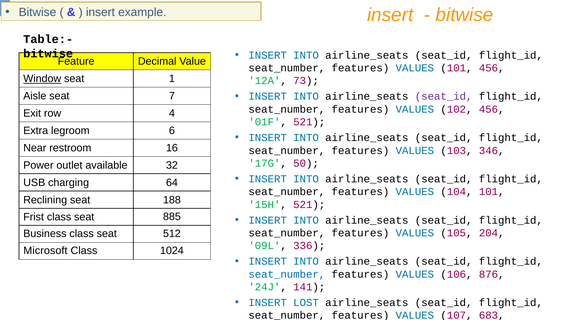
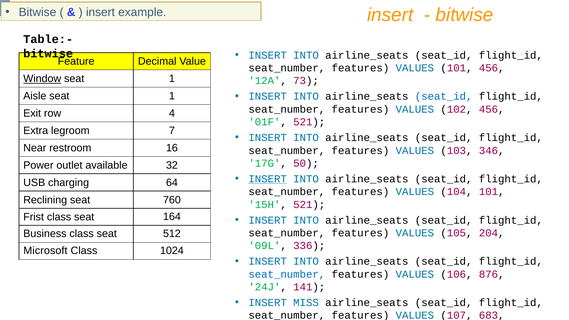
seat_id colour: purple -> blue (444, 96)
Aisle seat 7: 7 -> 1 (172, 96)
6: 6 -> 7 (172, 131)
INSERT underline: none -> present (268, 179)
188: 188 -> 760 (172, 200)
885: 885 -> 164 (172, 217)
LOST: LOST -> MISS (306, 303)
